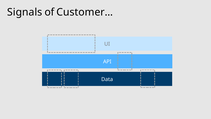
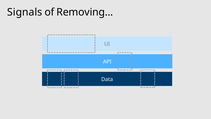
Customer…: Customer… -> Removing… (85, 12)
